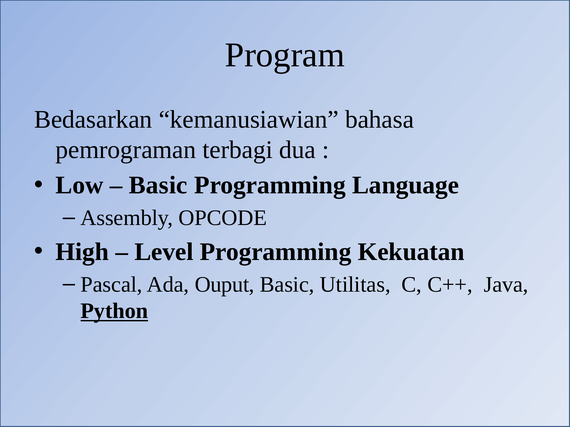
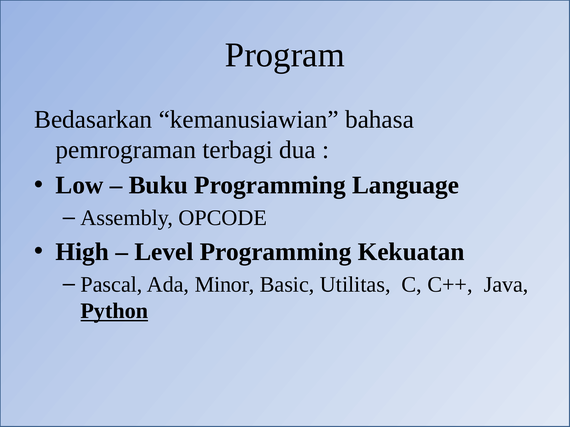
Basic: Basic -> Buku (158, 186)
Ouput: Ouput -> Minor (225, 285)
